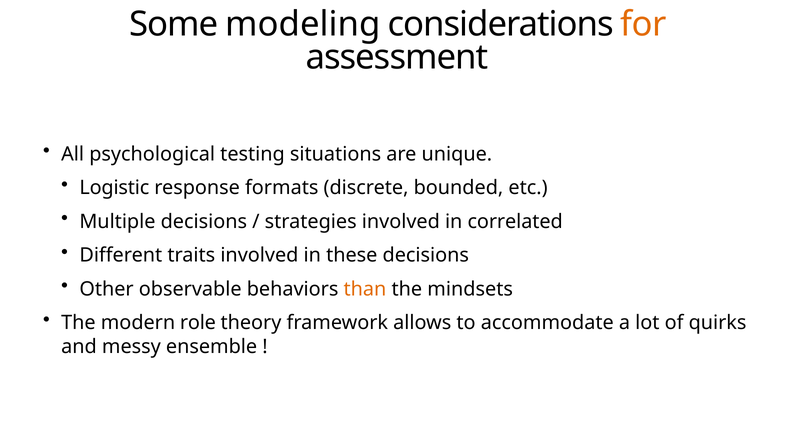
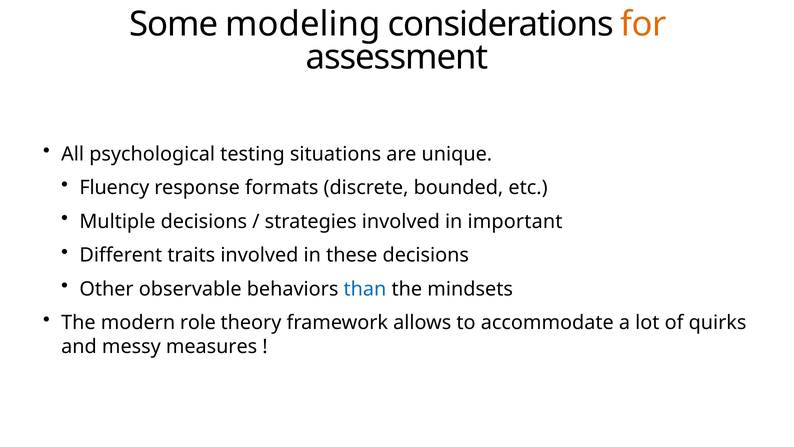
Logistic: Logistic -> Fluency (114, 188)
correlated: correlated -> important (515, 221)
than colour: orange -> blue (365, 289)
ensemble: ensemble -> measures (212, 346)
